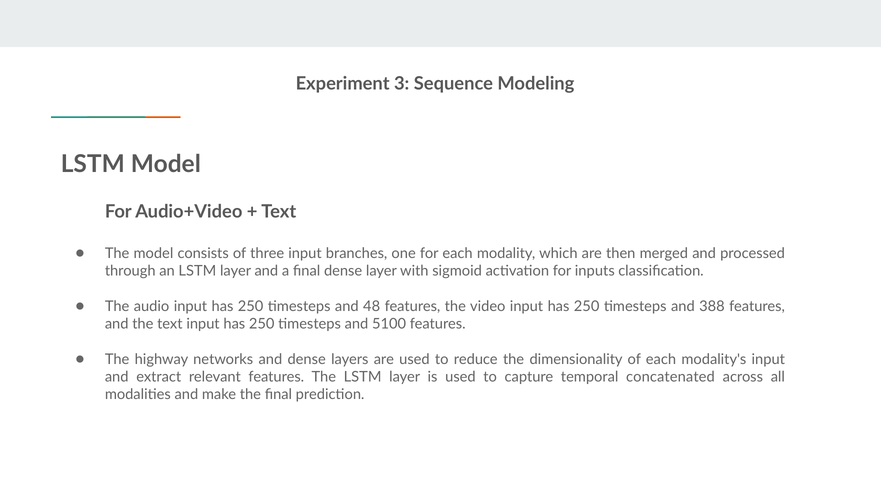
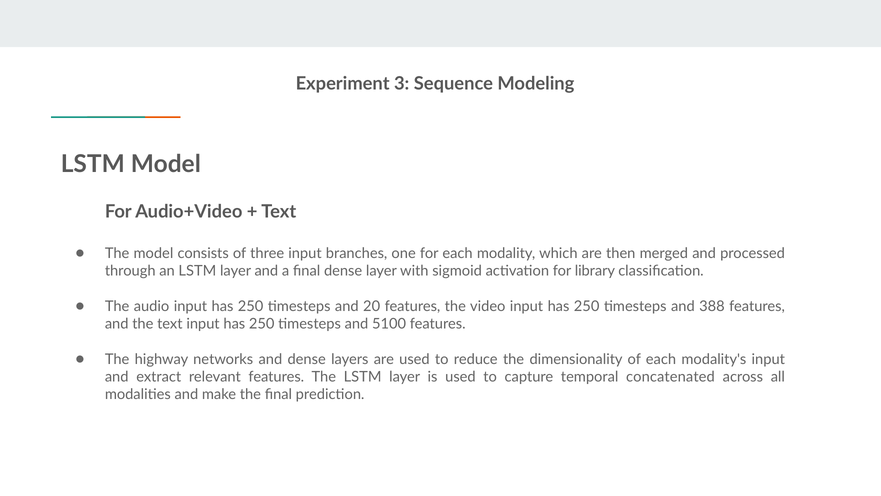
inputs: inputs -> library (595, 271)
48: 48 -> 20 (372, 306)
